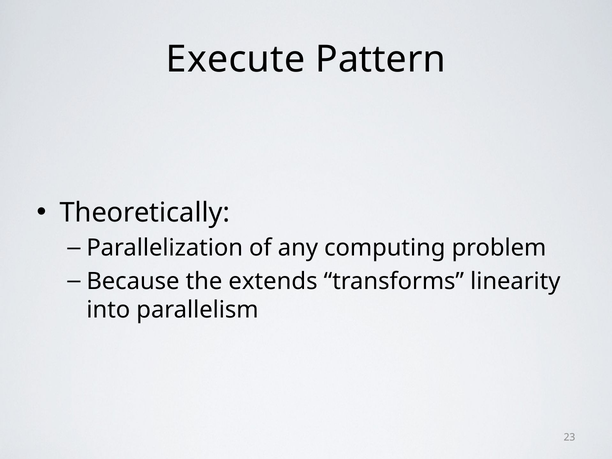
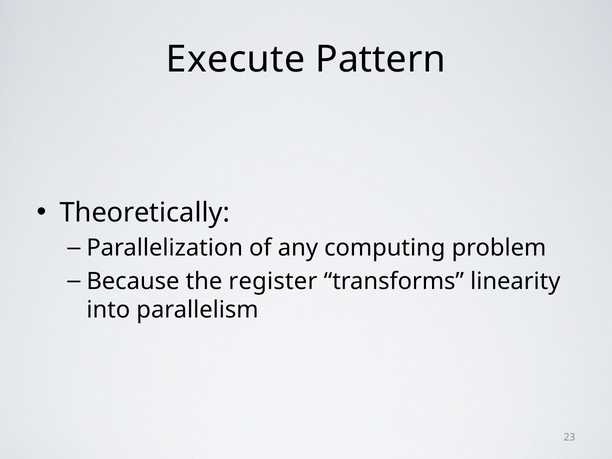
extends: extends -> register (273, 281)
